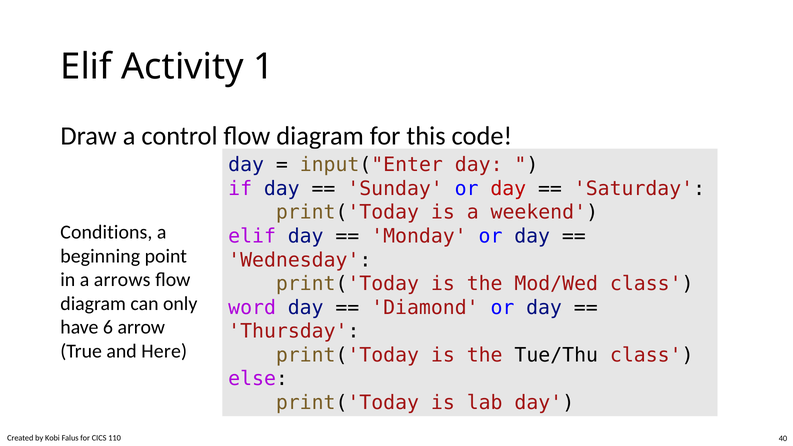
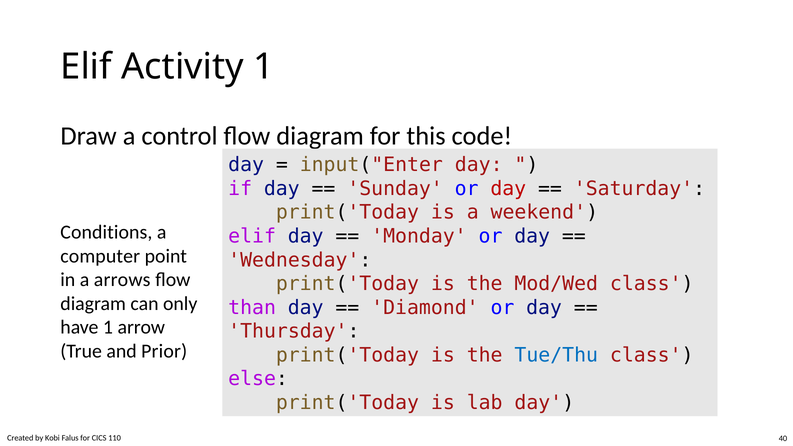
beginning: beginning -> computer (100, 256)
word: word -> than (252, 308)
have 6: 6 -> 1 (108, 327)
Here: Here -> Prior (164, 351)
Tue/Thu colour: black -> blue (556, 355)
